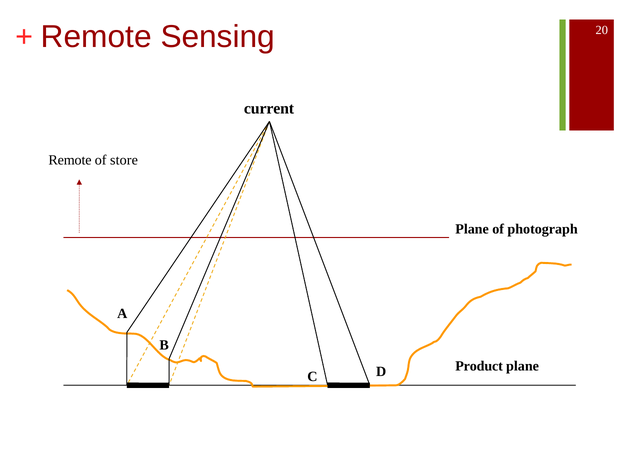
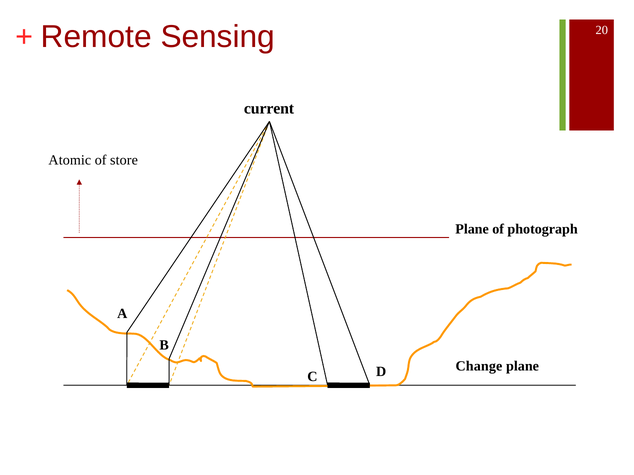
Remote: Remote -> Atomic (70, 160)
Product: Product -> Change (479, 367)
